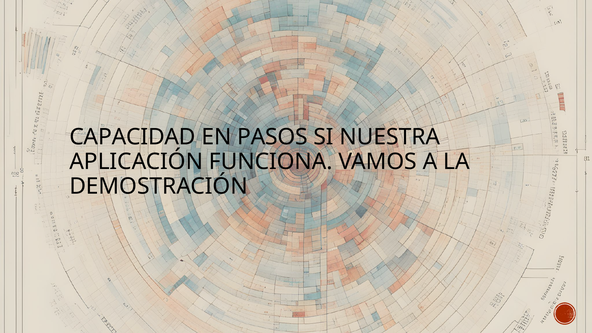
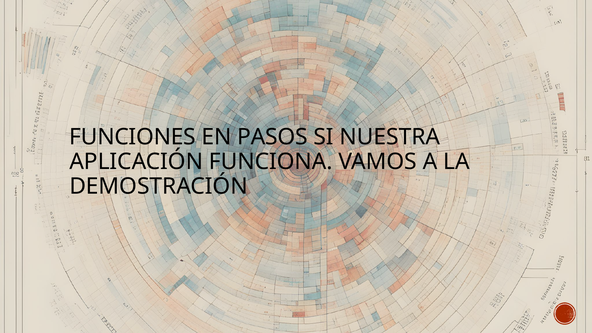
CAPACIDAD: CAPACIDAD -> FUNCIONES (133, 137)
